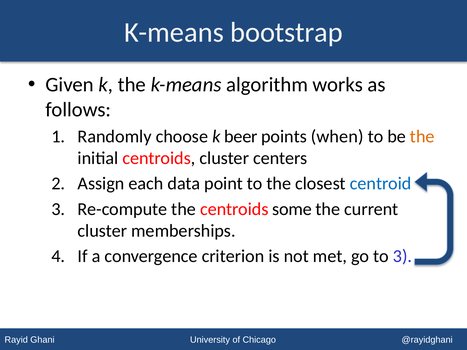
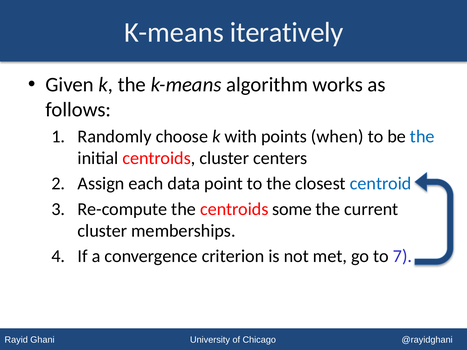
bootstrap: bootstrap -> iteratively (287, 32)
beer: beer -> with (241, 136)
the colour: orange -> blue (422, 136)
to 3: 3 -> 7 (402, 256)
